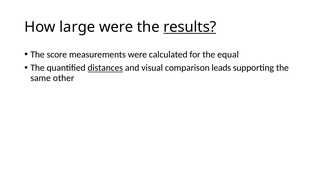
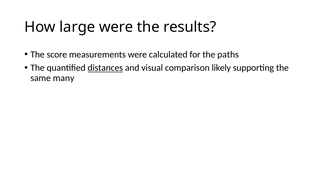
results underline: present -> none (190, 27)
equal: equal -> paths (228, 54)
leads: leads -> likely (221, 68)
other: other -> many (64, 78)
